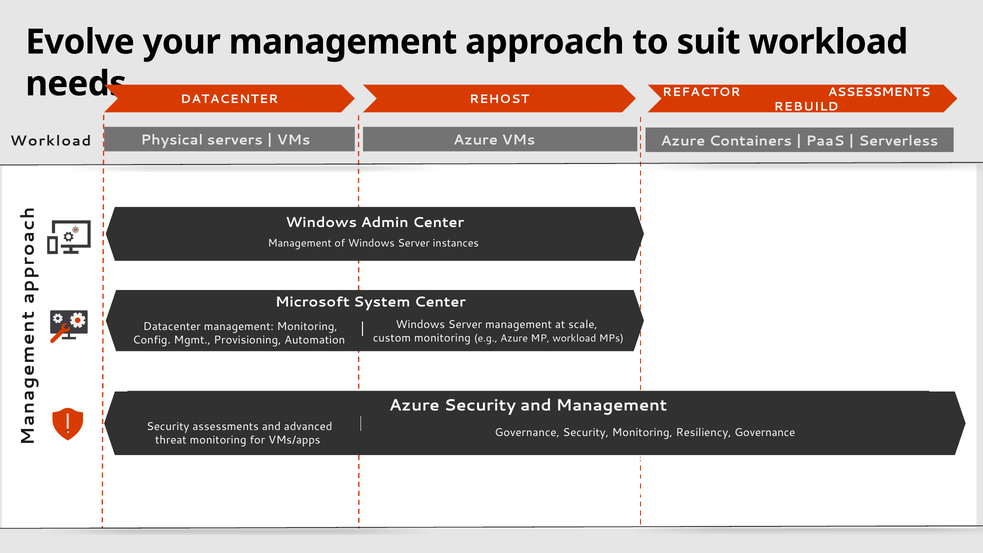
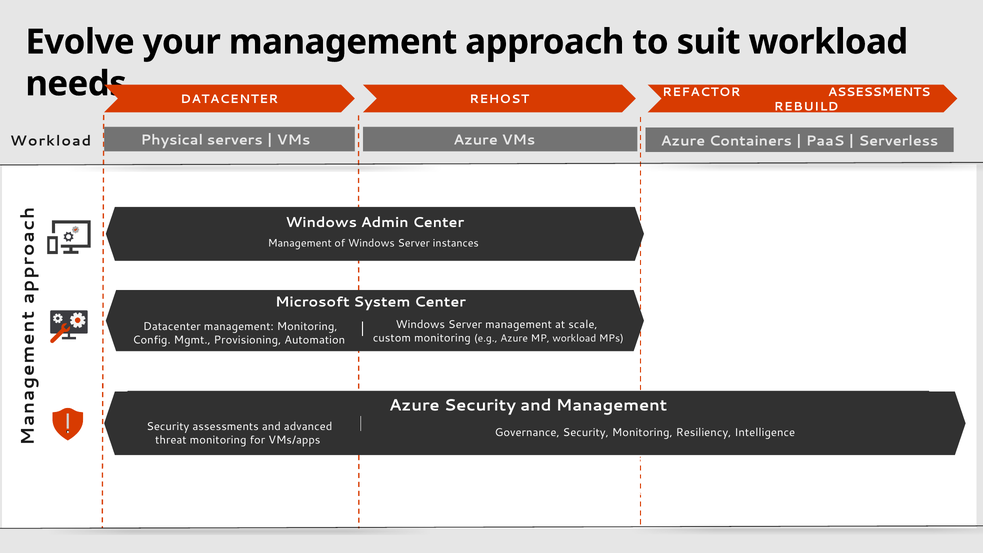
Resiliency Governance: Governance -> Intelligence (765, 433)
